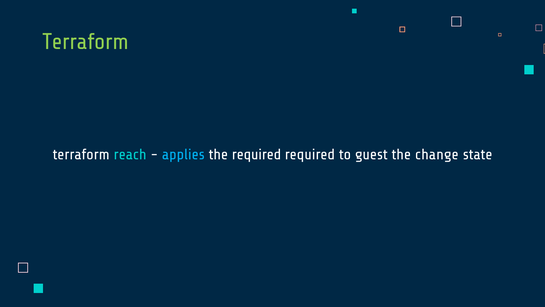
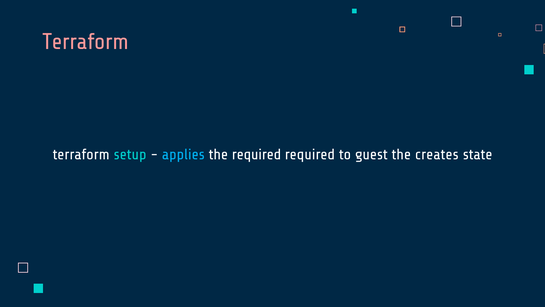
Terraform colour: light green -> pink (86, 41)
reach: reach -> setup (130, 154)
change: change -> creates (437, 154)
